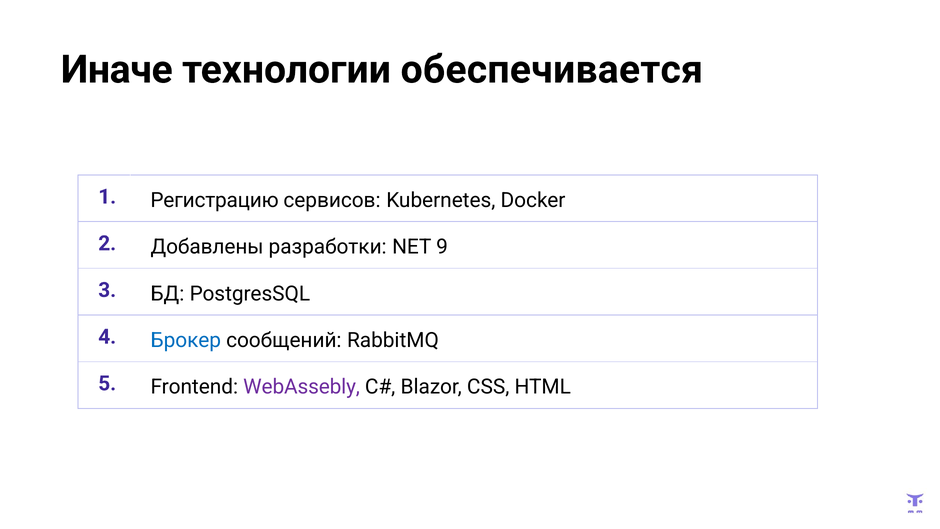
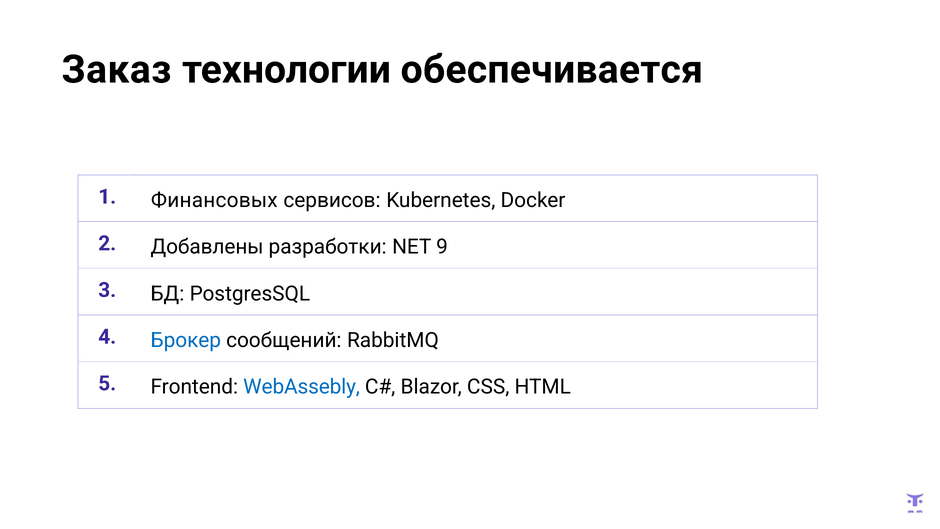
Иначе: Иначе -> Заказ (116, 70)
Регистрацию: Регистрацию -> Финансовых (214, 200)
WebAssebly colour: purple -> blue (302, 387)
